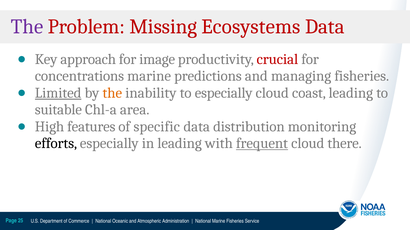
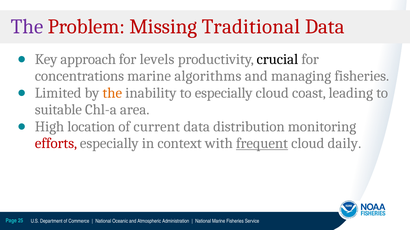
Ecosystems: Ecosystems -> Traditional (251, 27)
image: image -> levels (157, 59)
crucial colour: red -> black (277, 59)
predictions: predictions -> algorithms (208, 76)
Limited underline: present -> none (58, 93)
features: features -> location (91, 127)
specific: specific -> current (157, 127)
efforts colour: black -> red (56, 144)
in leading: leading -> context (180, 144)
there: there -> daily (344, 144)
